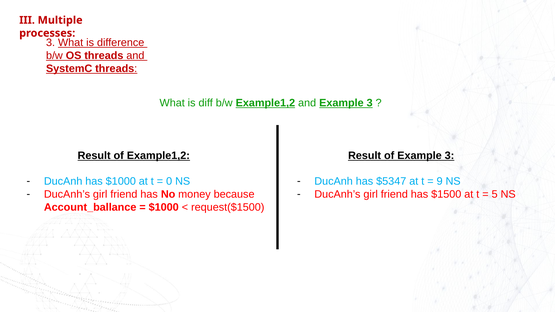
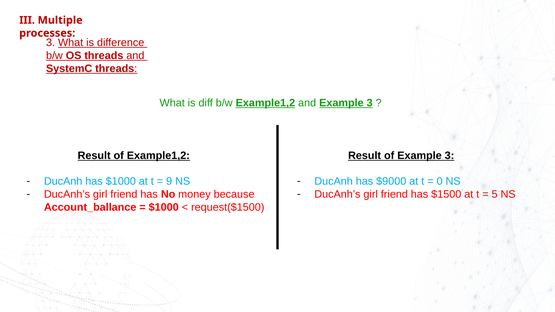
$5347: $5347 -> $9000 (391, 182)
9: 9 -> 0 (440, 182)
0: 0 -> 9 (169, 182)
